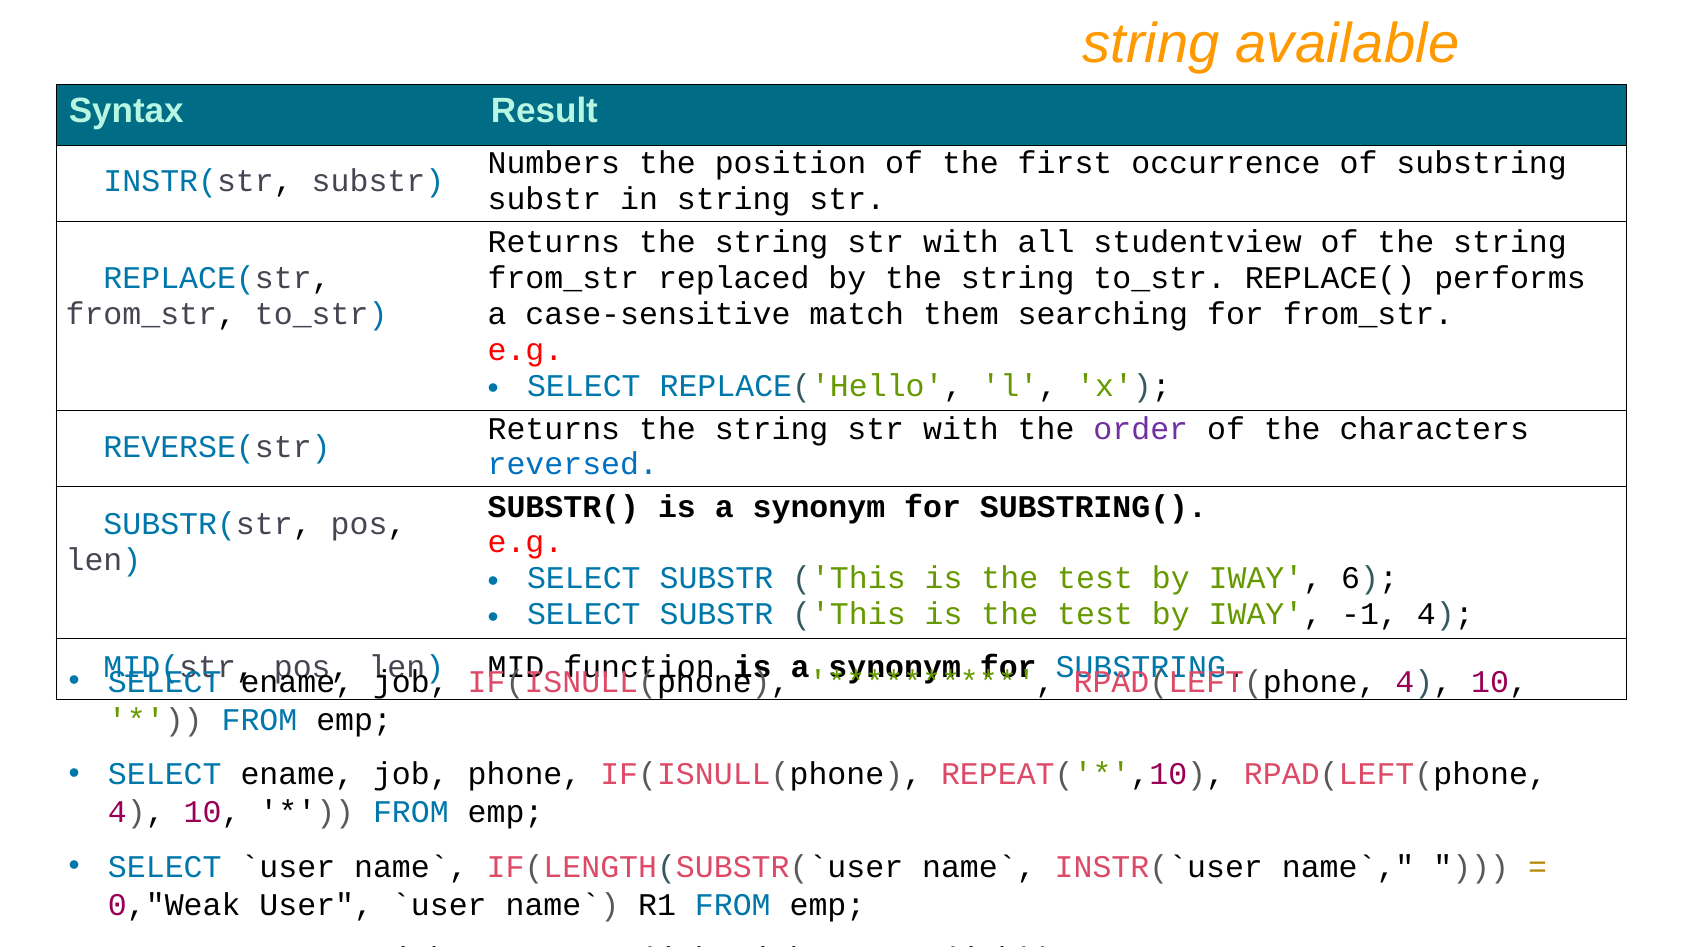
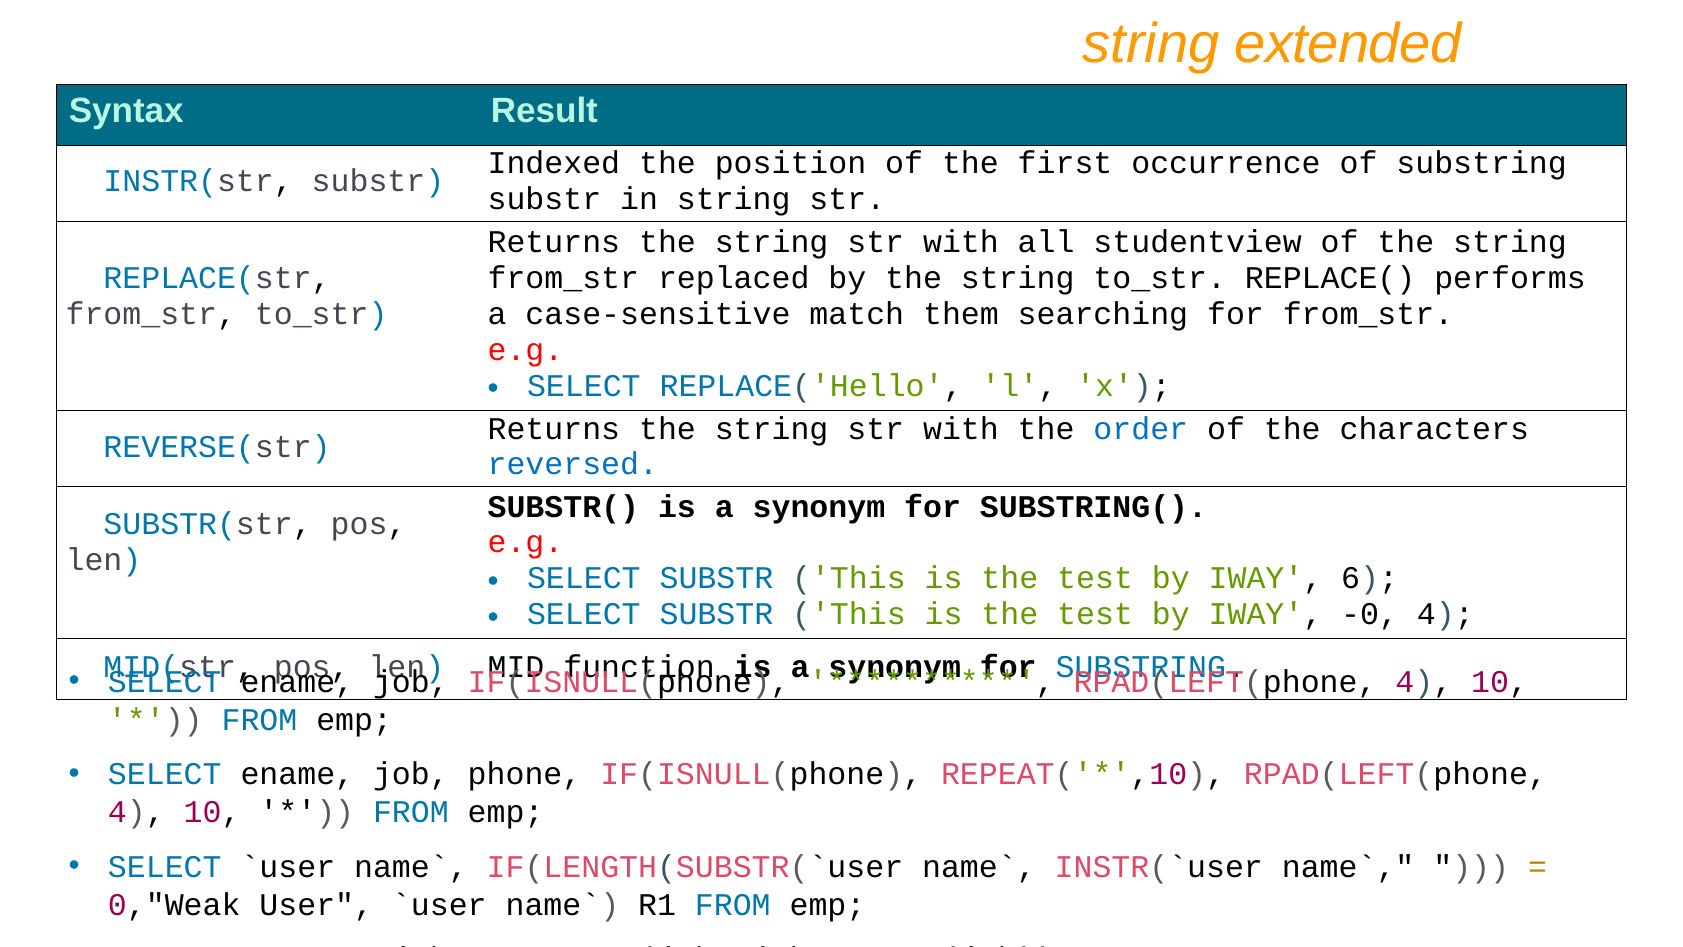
available: available -> extended (1348, 44)
Numbers: Numbers -> Indexed (554, 163)
order colour: purple -> blue (1141, 429)
-1: -1 -> -0 (1370, 614)
